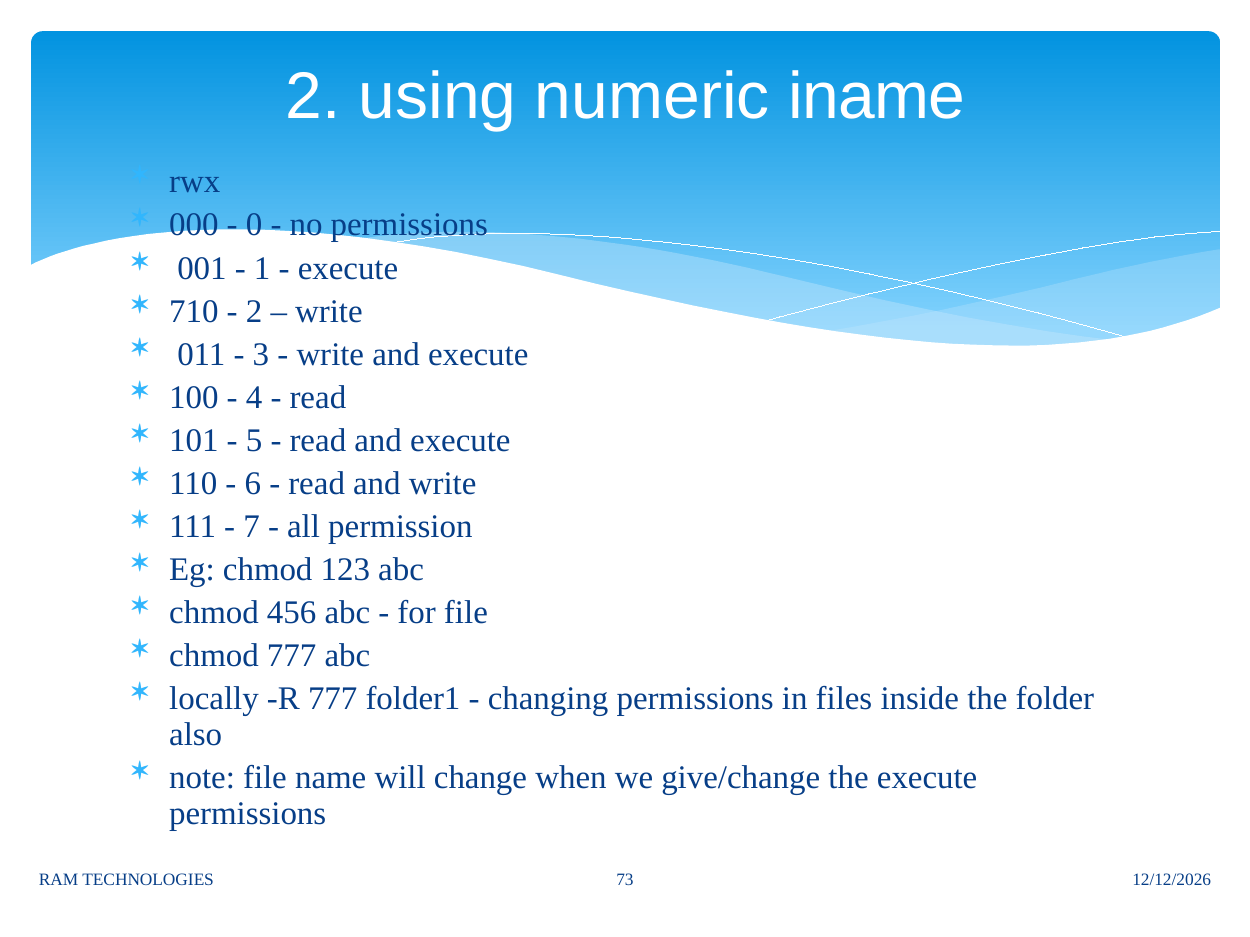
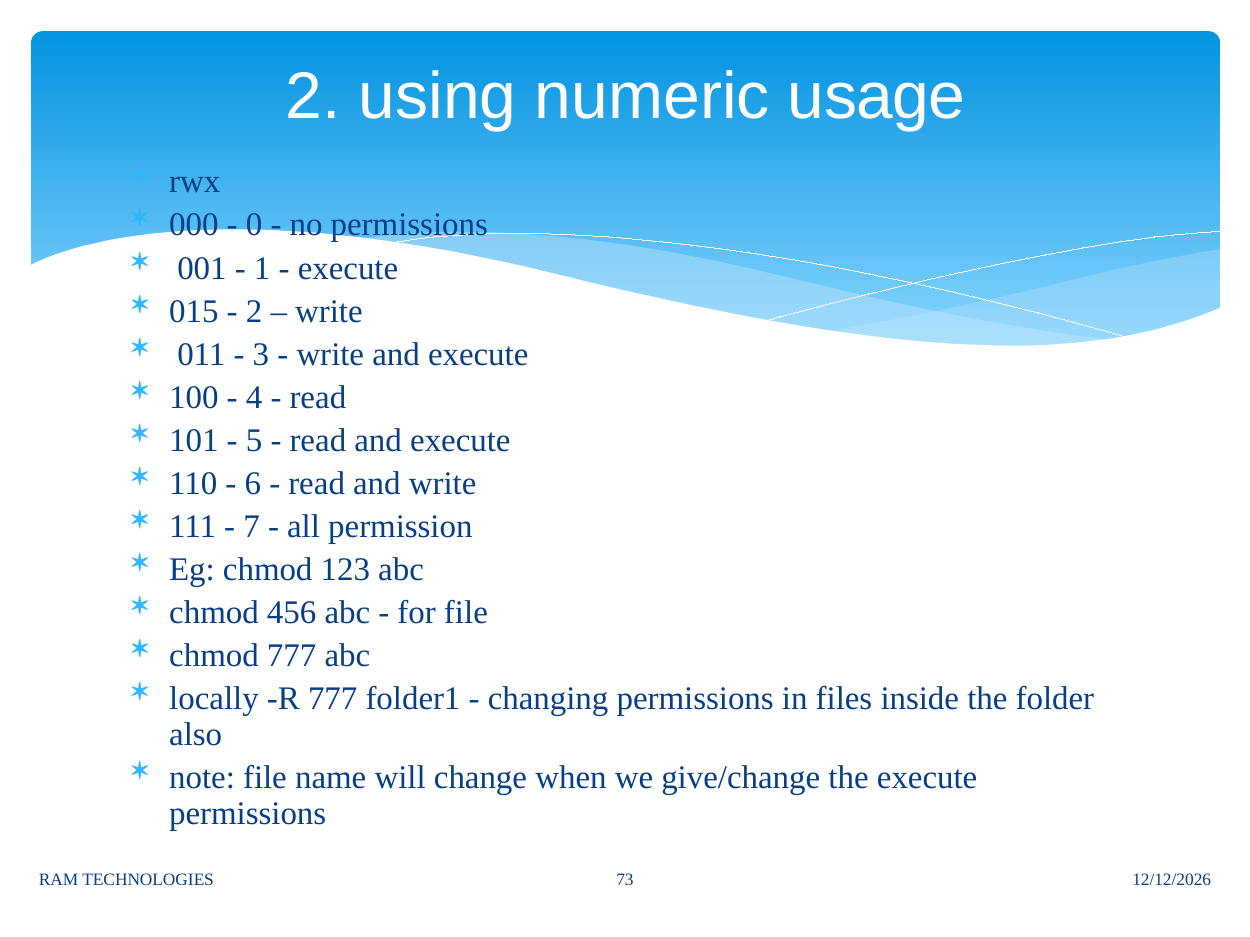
iname: iname -> usage (877, 97)
710: 710 -> 015 (194, 311)
